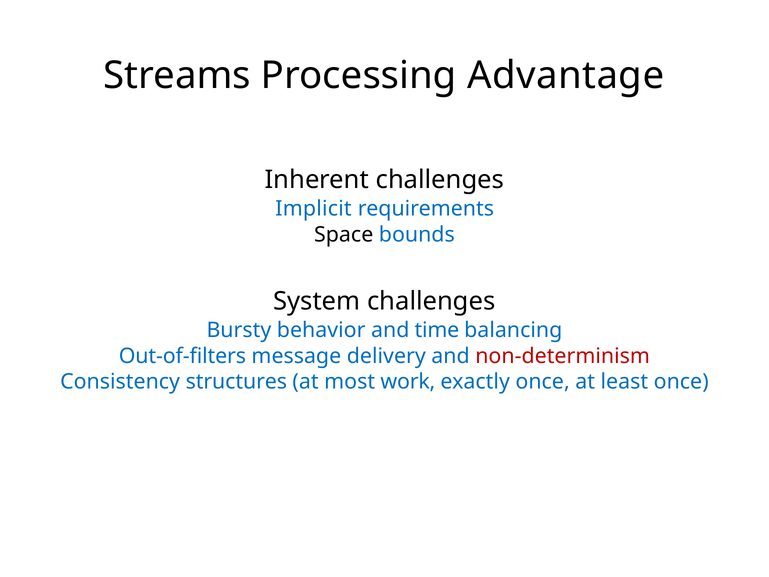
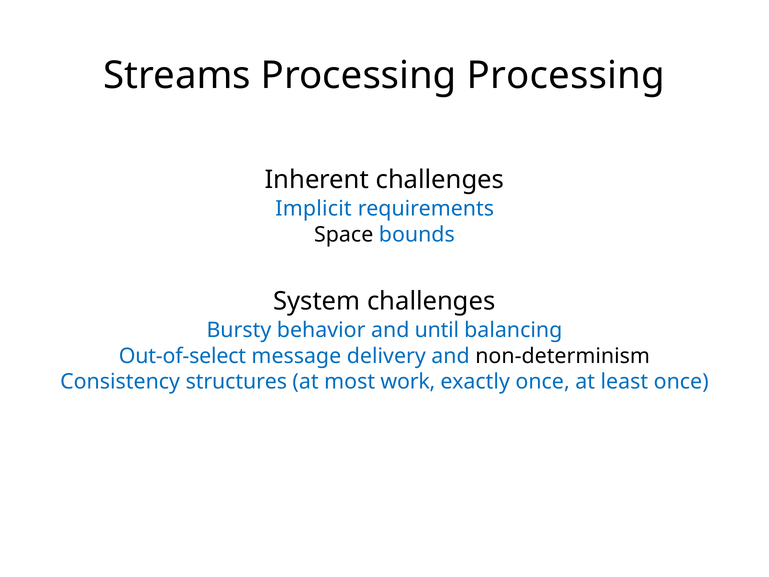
Processing Advantage: Advantage -> Processing (566, 76)
time: time -> until (437, 330)
Out-of-filters: Out-of-filters -> Out-of-select (182, 356)
non-determinism colour: red -> black (563, 356)
